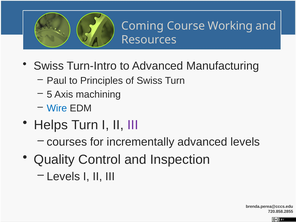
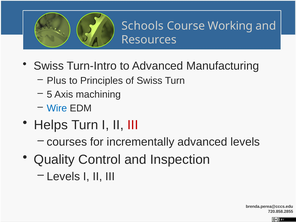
Coming: Coming -> Schools (143, 26)
Paul: Paul -> Plus (57, 81)
III colour: purple -> red (133, 125)
